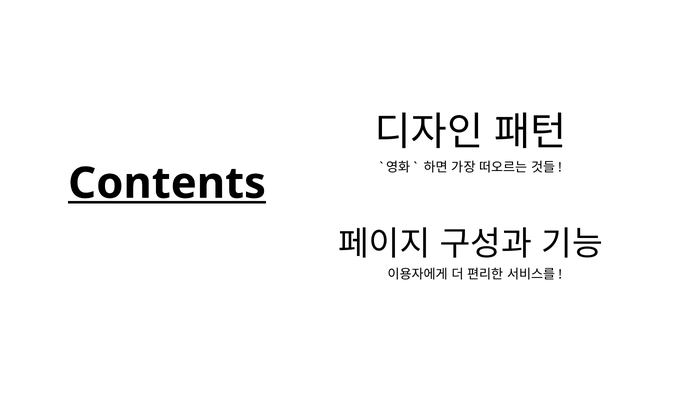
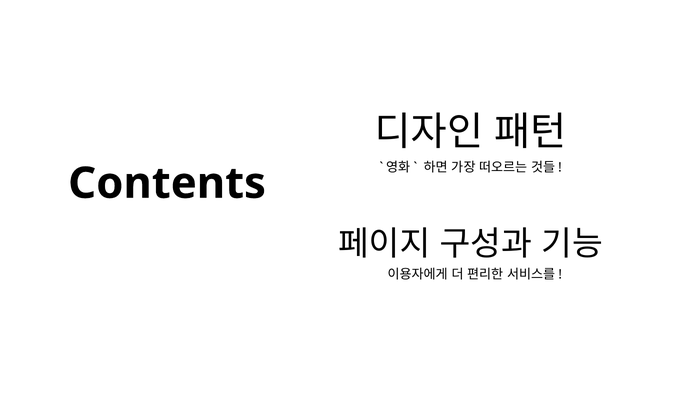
Contents underline: present -> none (167, 183)
